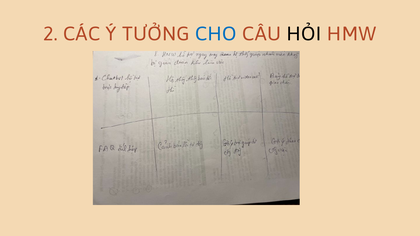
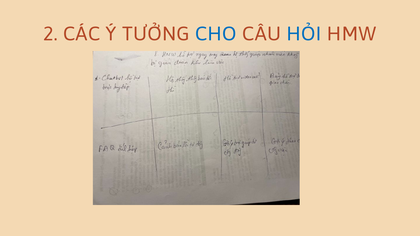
HỎI colour: black -> blue (304, 34)
